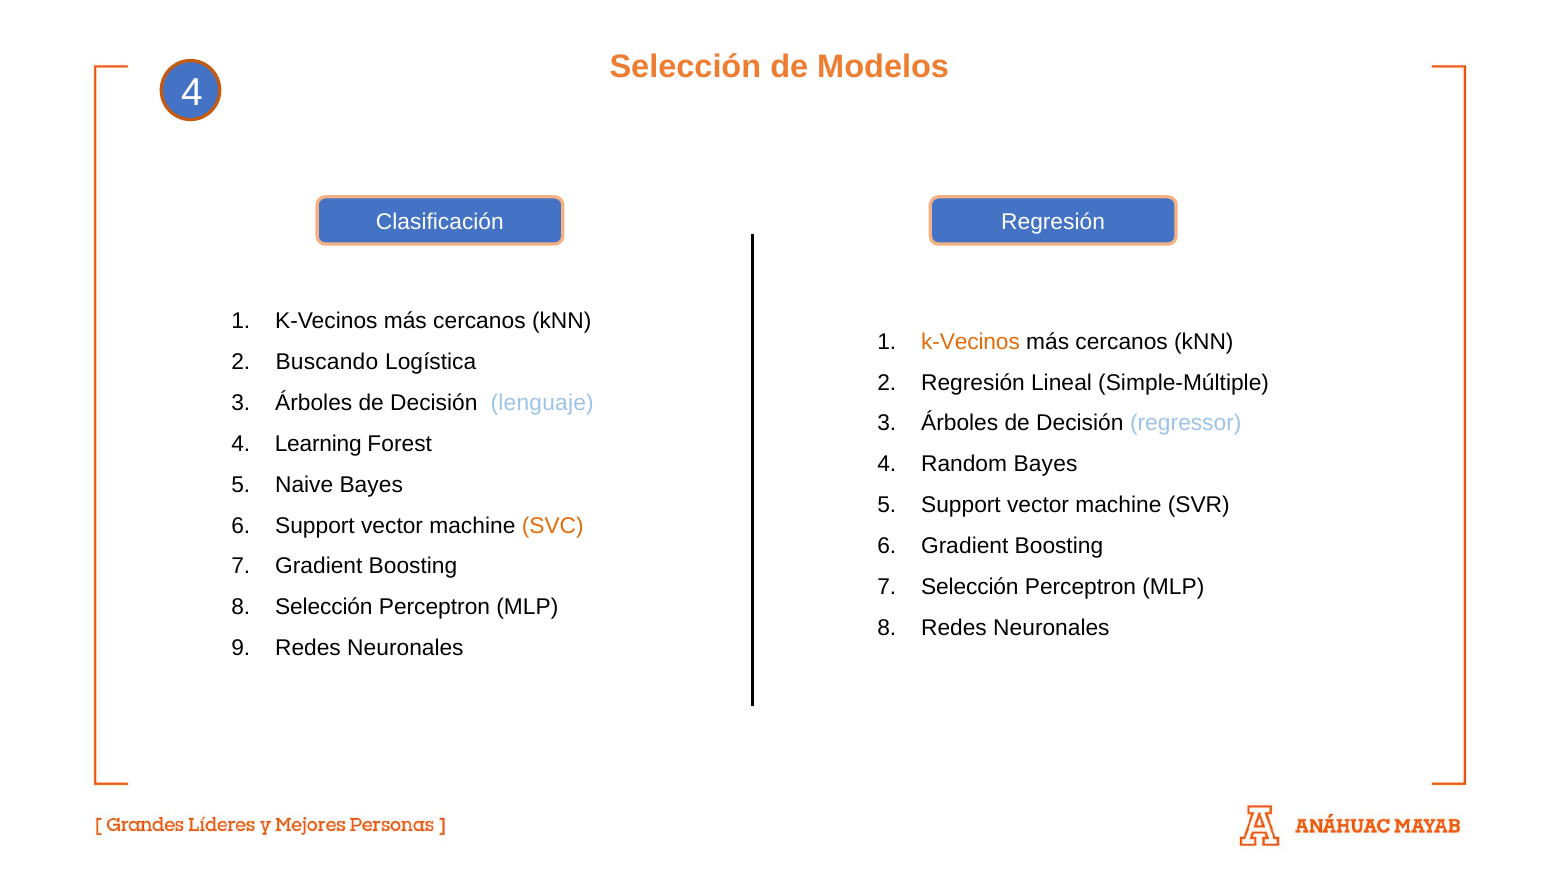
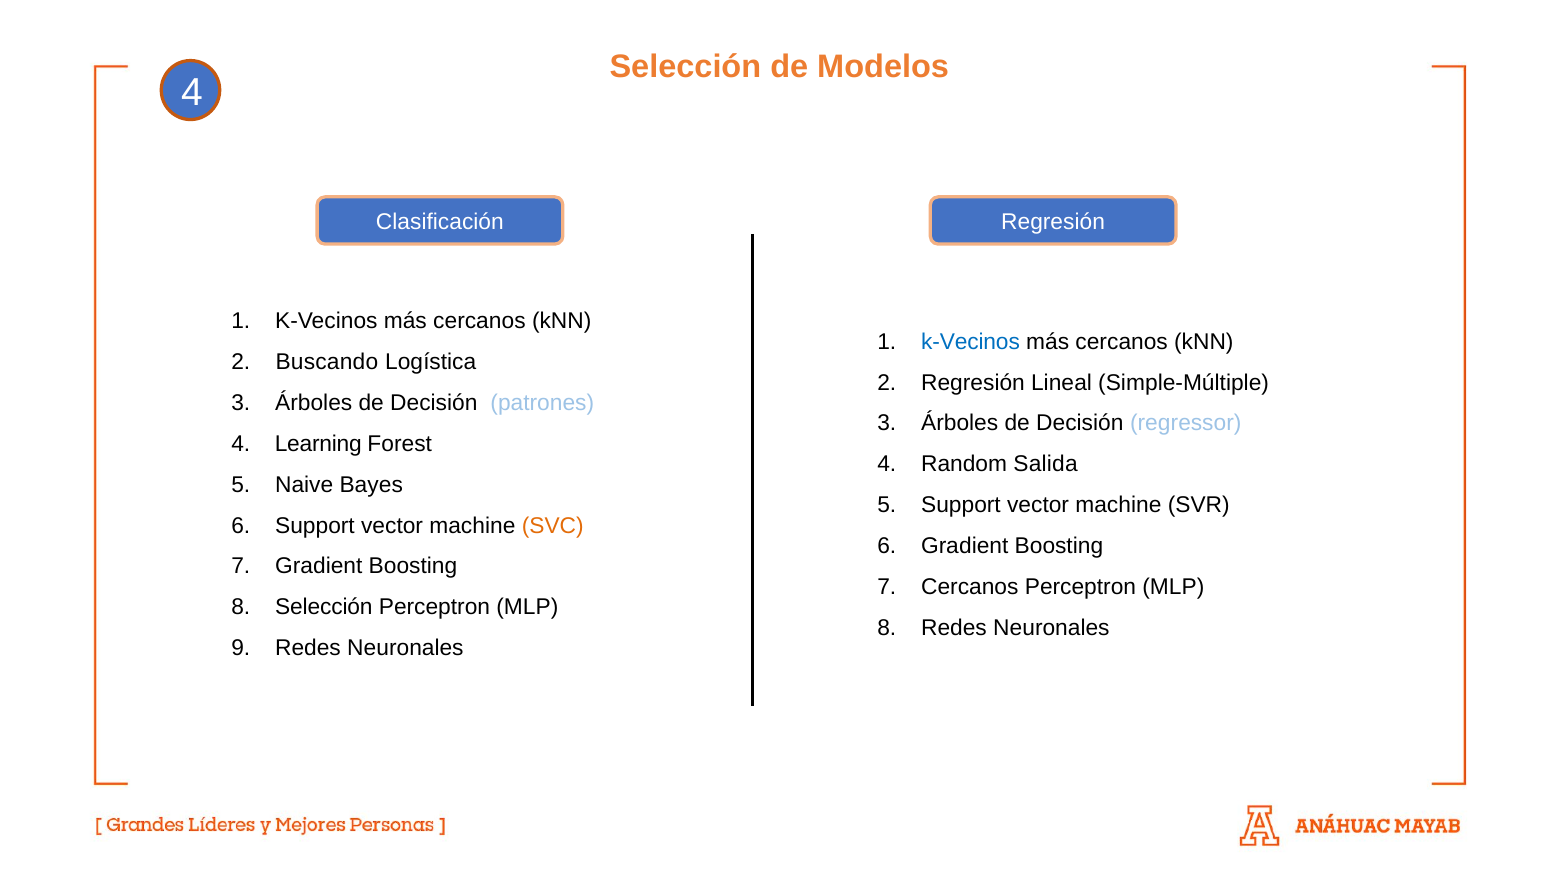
k-Vecinos colour: orange -> blue (970, 342)
lenguaje: lenguaje -> patrones (542, 403)
Random Bayes: Bayes -> Salida (1046, 464)
Selección: Selección -> Cercanos (970, 587)
